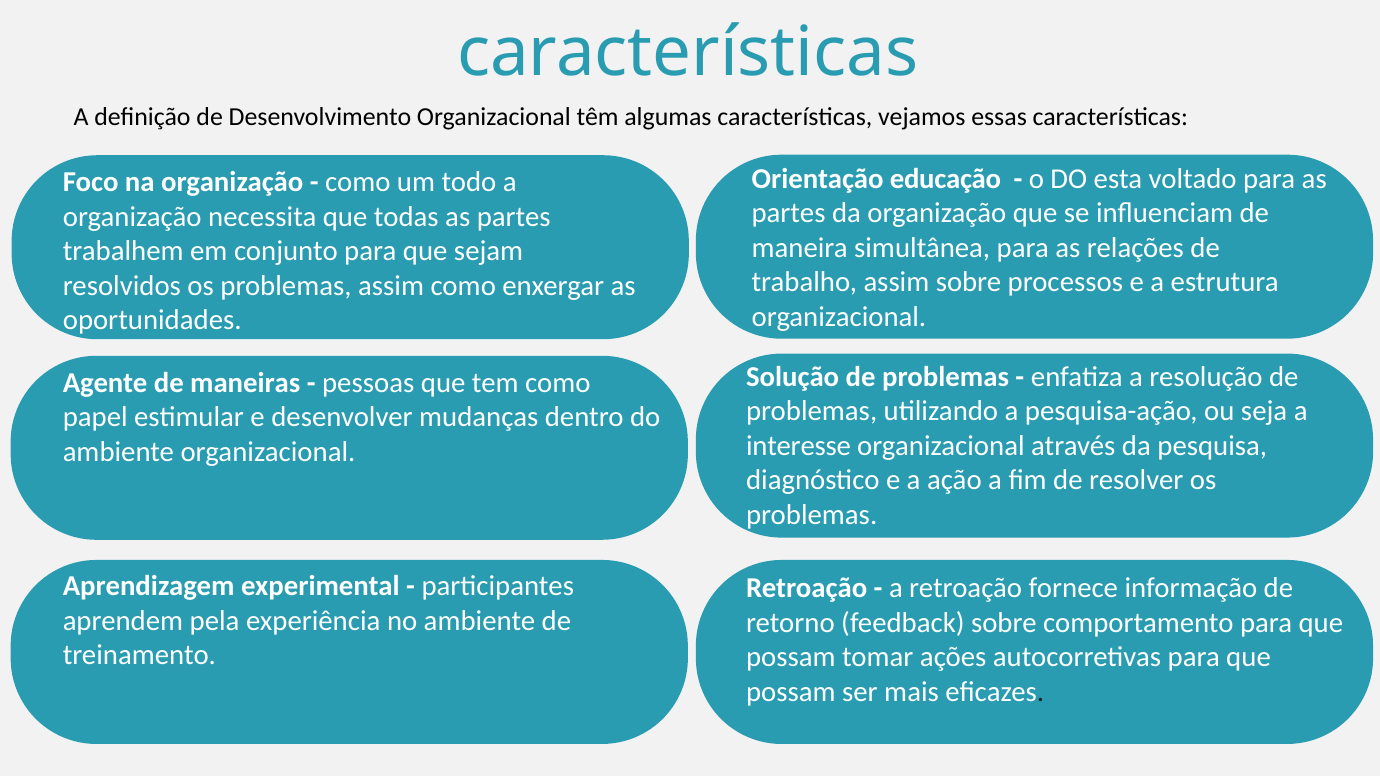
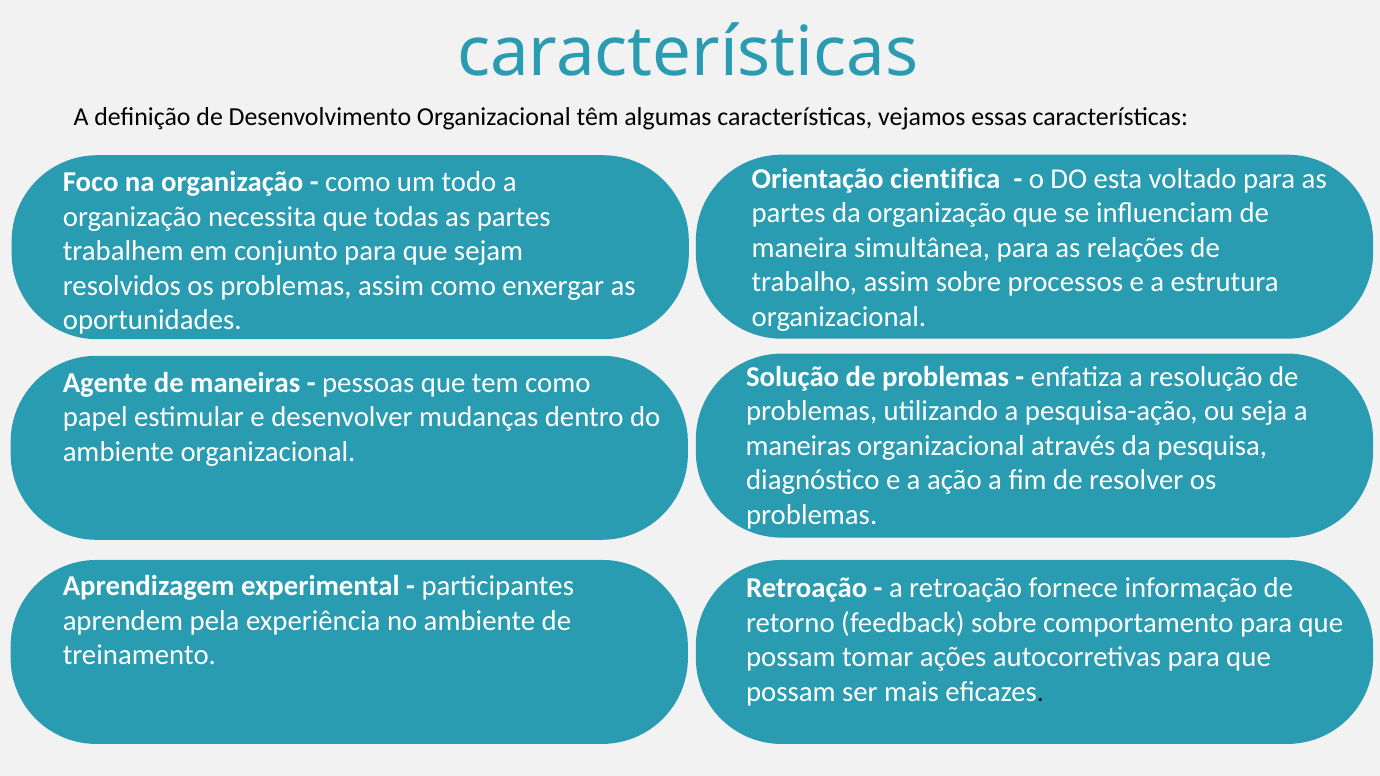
educação: educação -> cientifica (945, 179)
interesse: interesse -> maneiras (799, 446)
